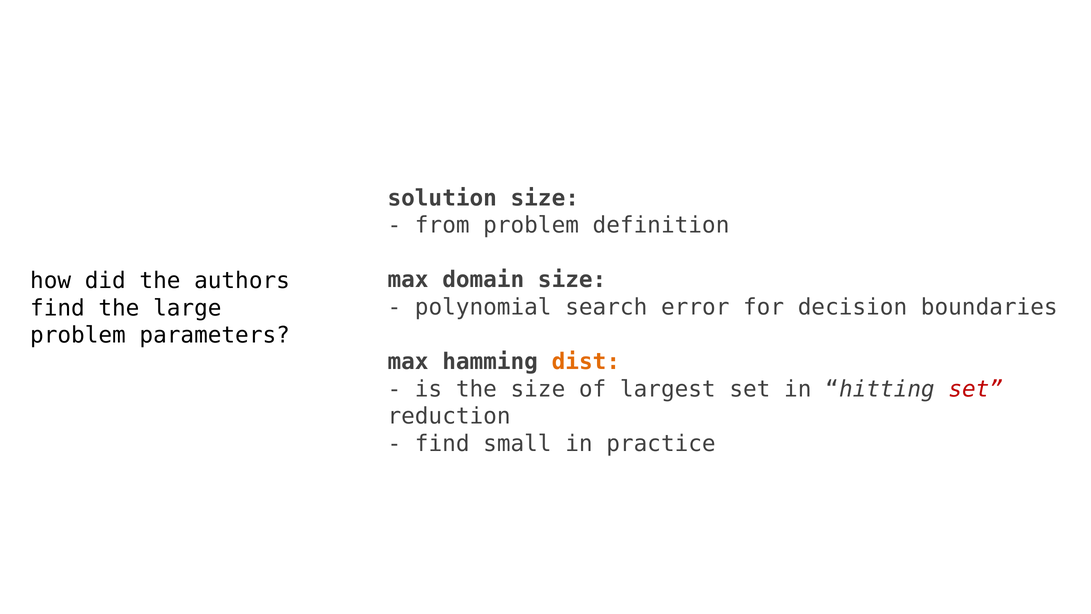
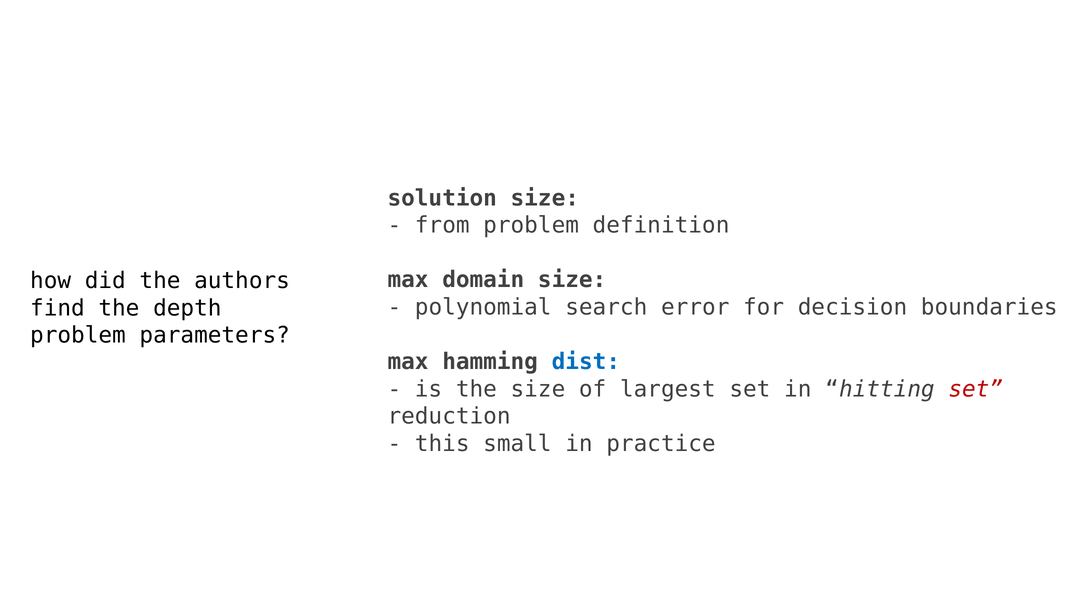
large: large -> depth (187, 308)
dist colour: orange -> blue (586, 362)
find: find -> this (442, 443)
